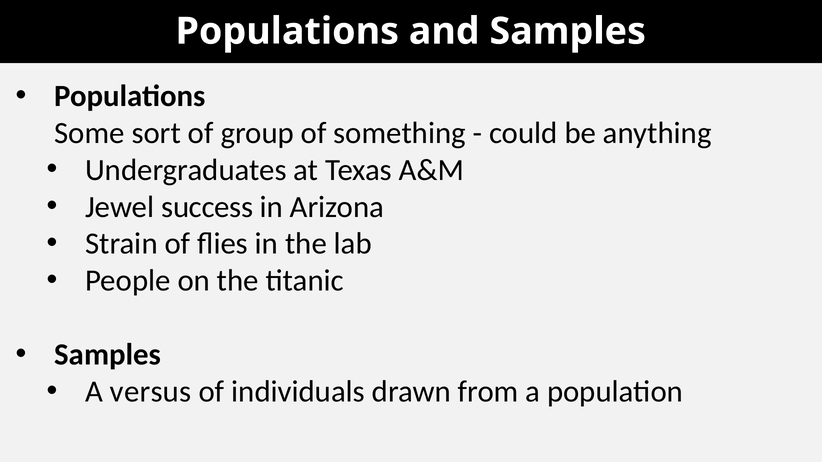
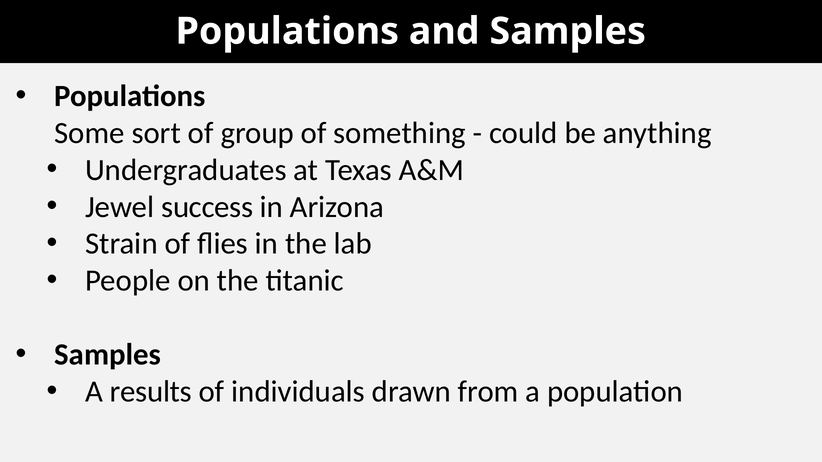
versus: versus -> results (151, 392)
